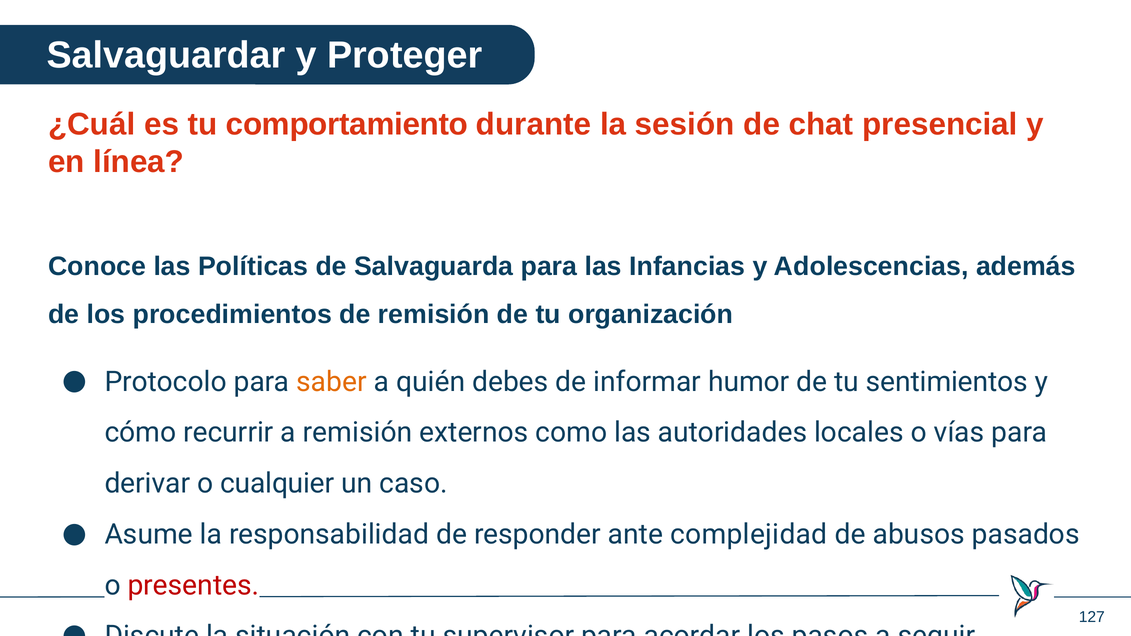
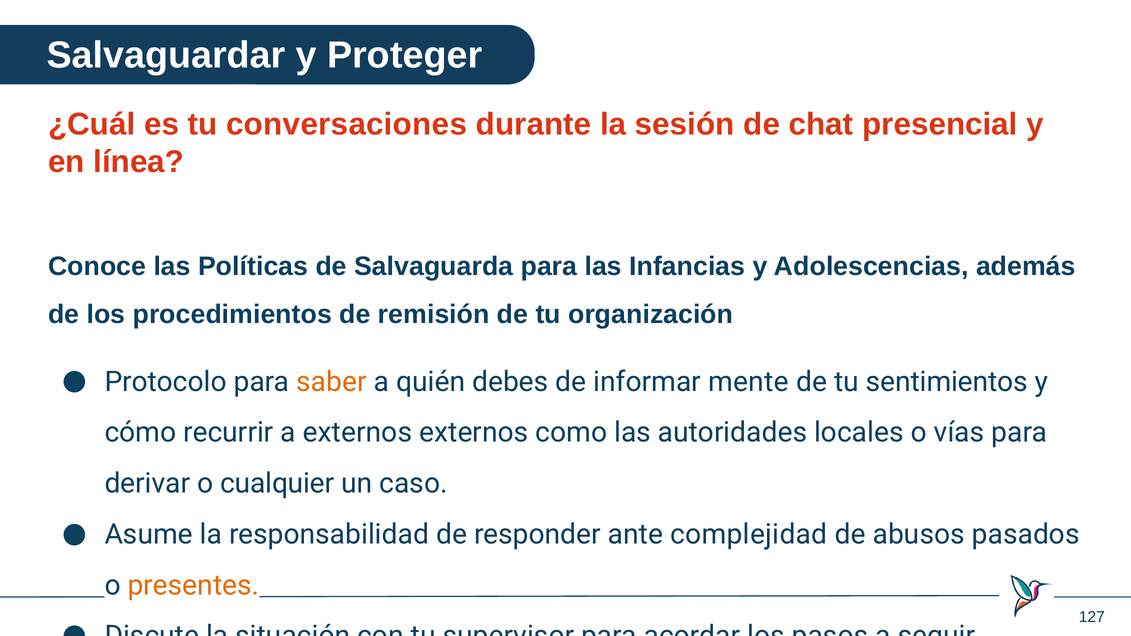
comportamiento: comportamiento -> conversaciones (347, 124)
humor: humor -> mente (748, 382)
a remisión: remisión -> externos (358, 433)
presentes colour: red -> orange (193, 585)
